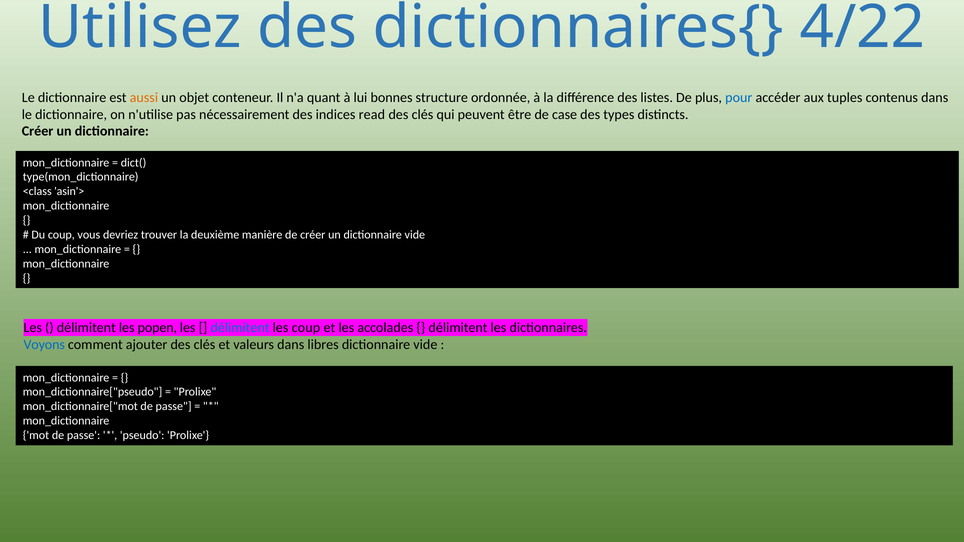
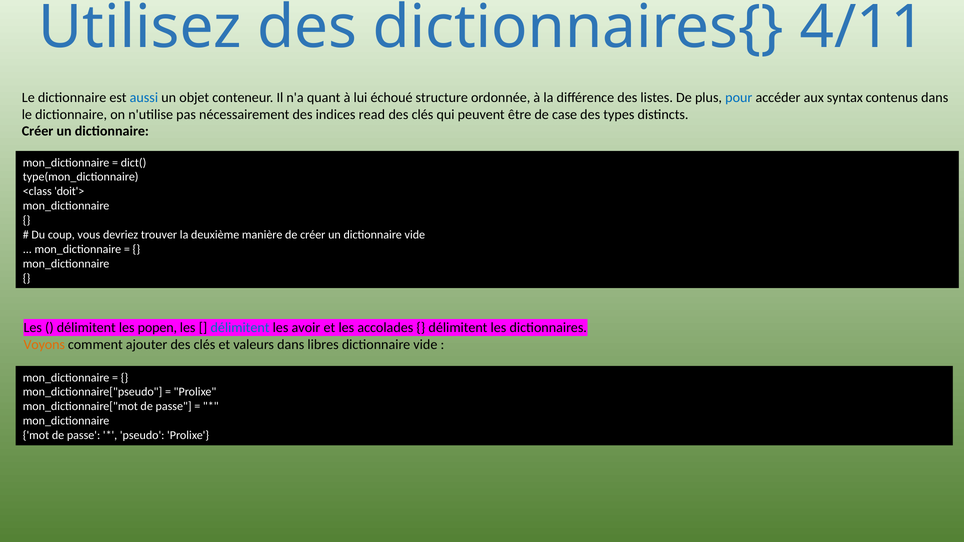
4/22: 4/22 -> 4/11 (862, 28)
aussi colour: orange -> blue (144, 98)
bonnes: bonnes -> échoué (392, 98)
tuples: tuples -> syntax (845, 98)
asin'>: asin'> -> doit'> (69, 192)
les coup: coup -> avoir (306, 328)
Voyons colour: blue -> orange (44, 345)
